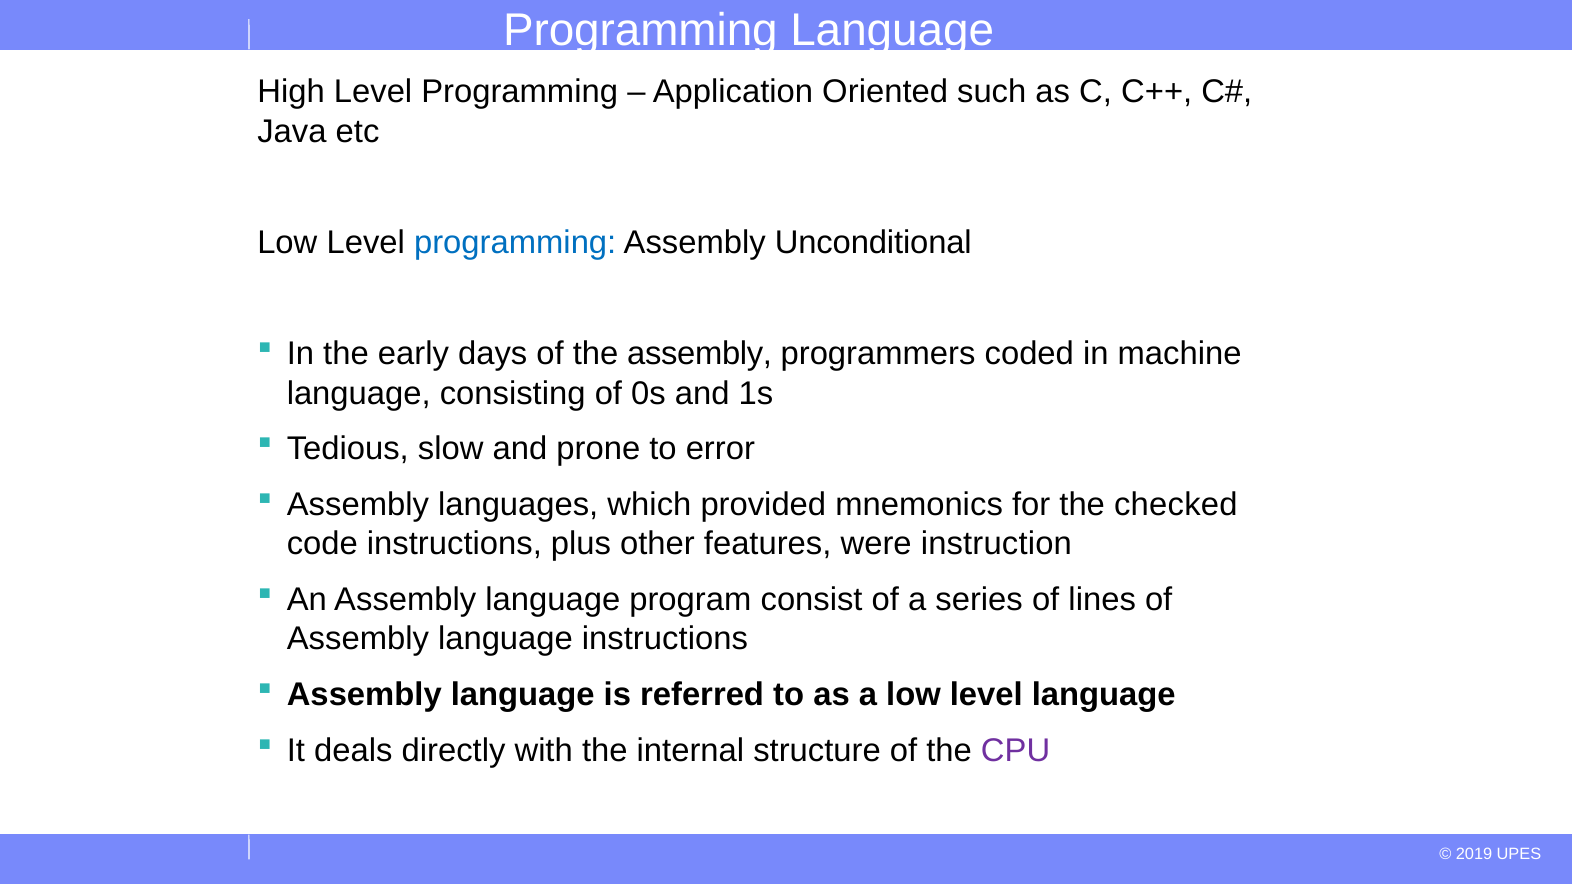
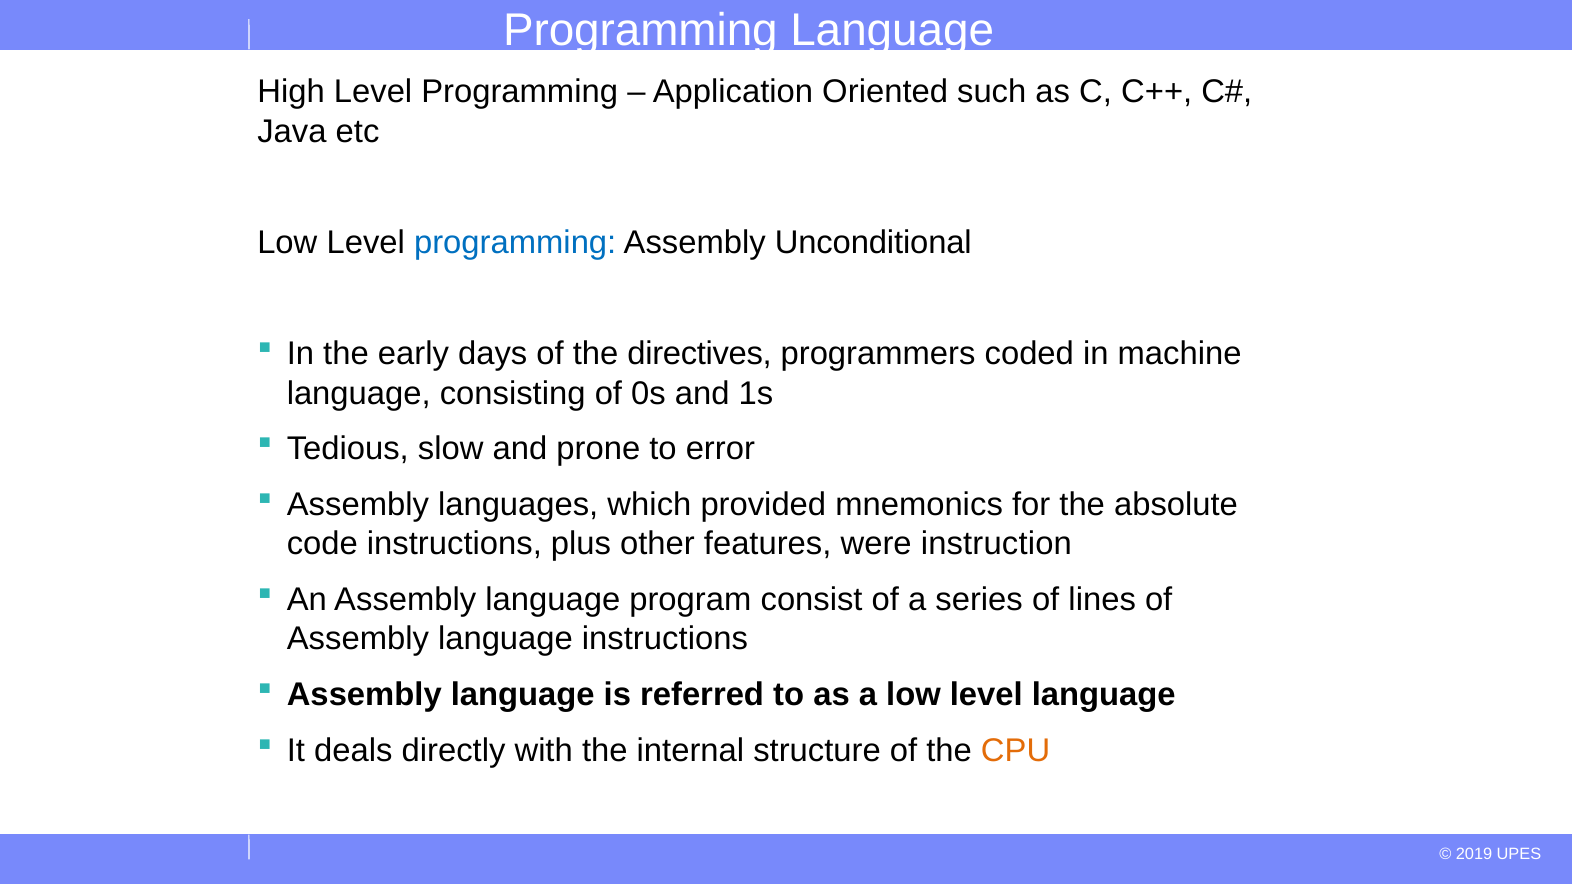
the assembly: assembly -> directives (700, 354)
checked: checked -> absolute (1176, 505)
CPU colour: purple -> orange (1016, 751)
